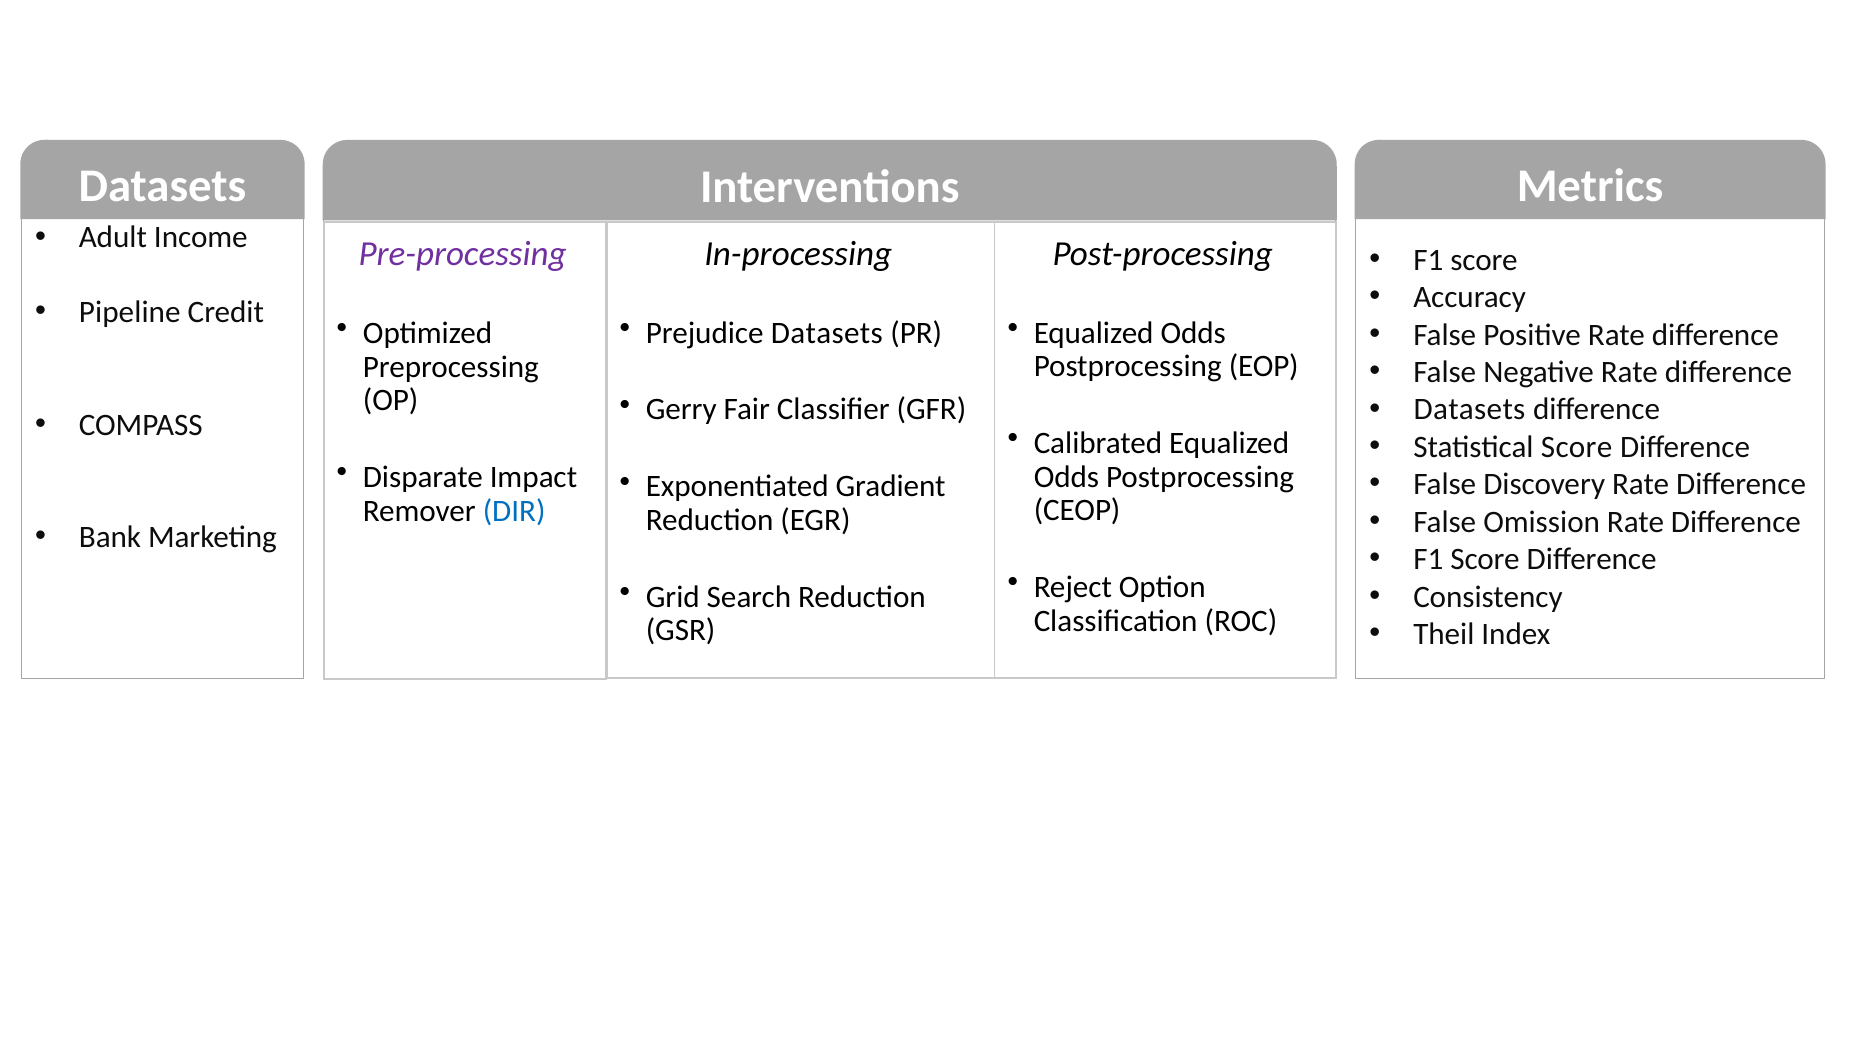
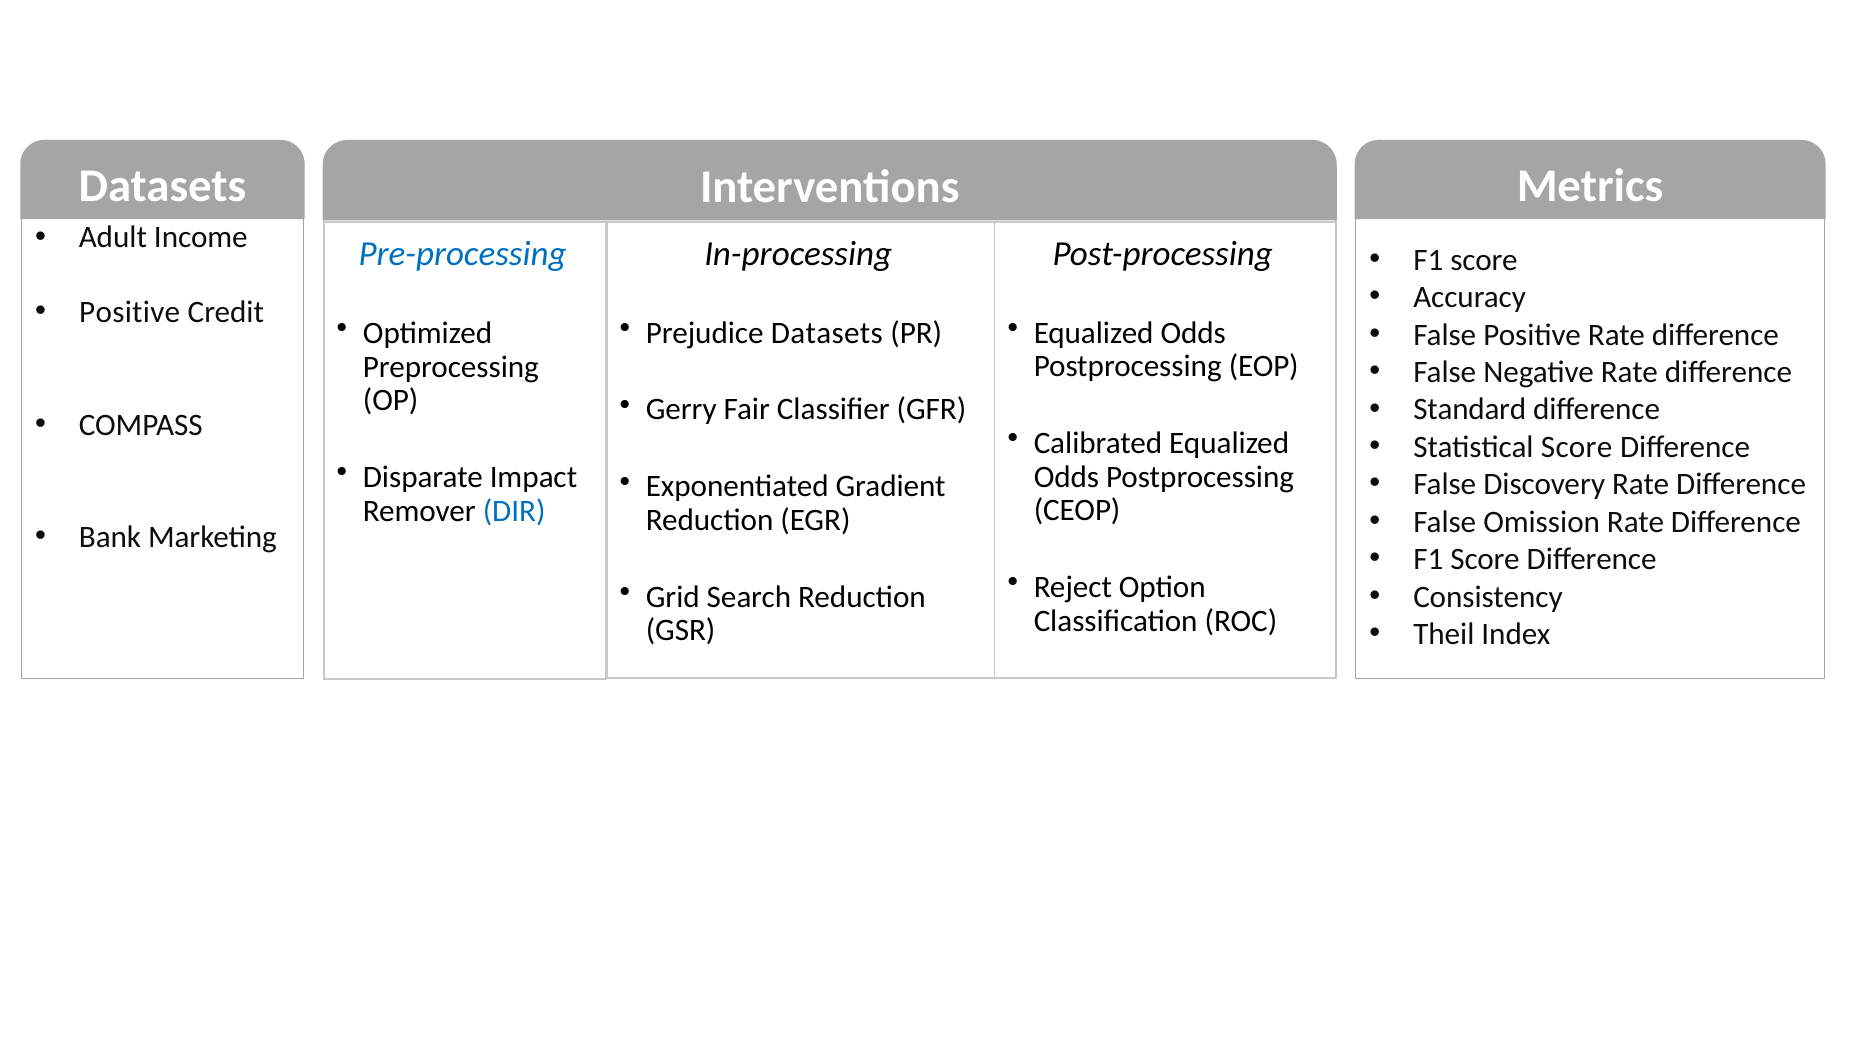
Pre-processing colour: purple -> blue (463, 254)
Pipeline: Pipeline -> Positive (130, 312)
Datasets: Datasets -> Standard (1470, 409)
